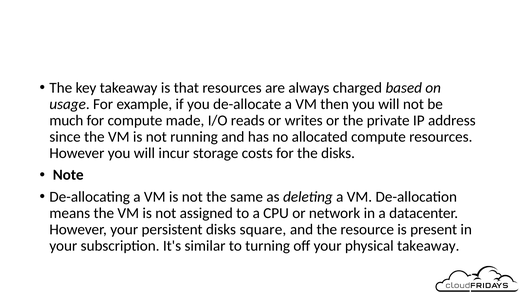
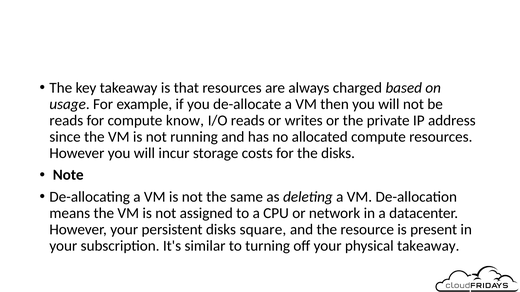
much: much -> reads (66, 121)
made: made -> know (185, 121)
